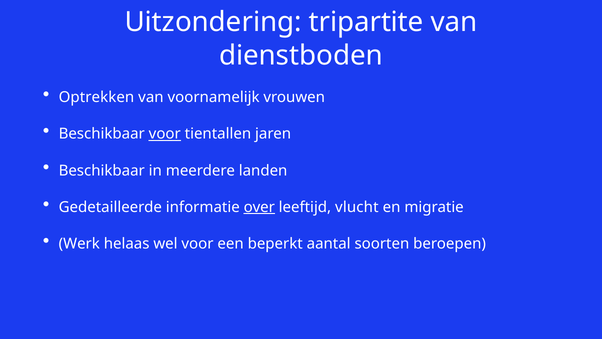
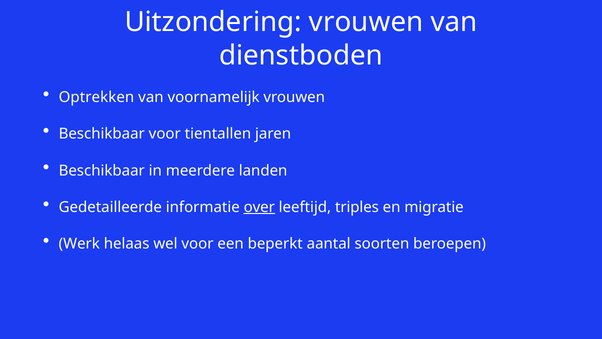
Uitzondering tripartite: tripartite -> vrouwen (366, 22)
voor underline: present -> none (165, 134)
vlucht: vlucht -> triples (357, 207)
